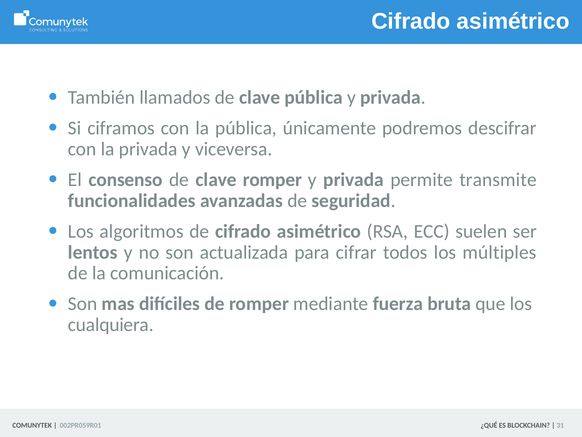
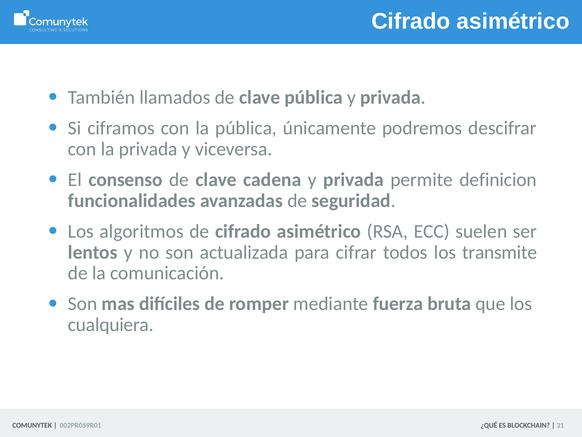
clave romper: romper -> cadena (272, 179)
transmite: transmite -> definicion (498, 179)
múltiples: múltiples -> transmite (500, 252)
